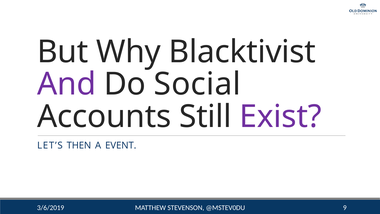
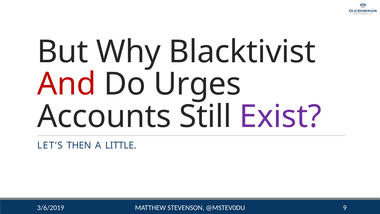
And colour: purple -> red (67, 84)
Social: Social -> Urges (197, 84)
EVENT: EVENT -> LITTLE (121, 145)
